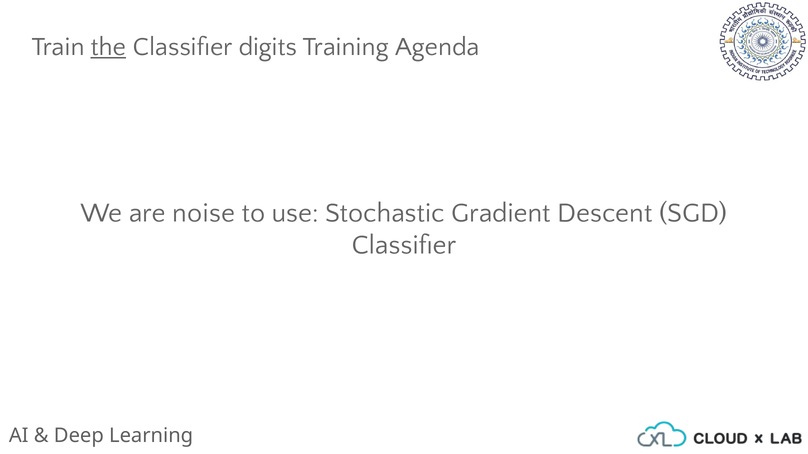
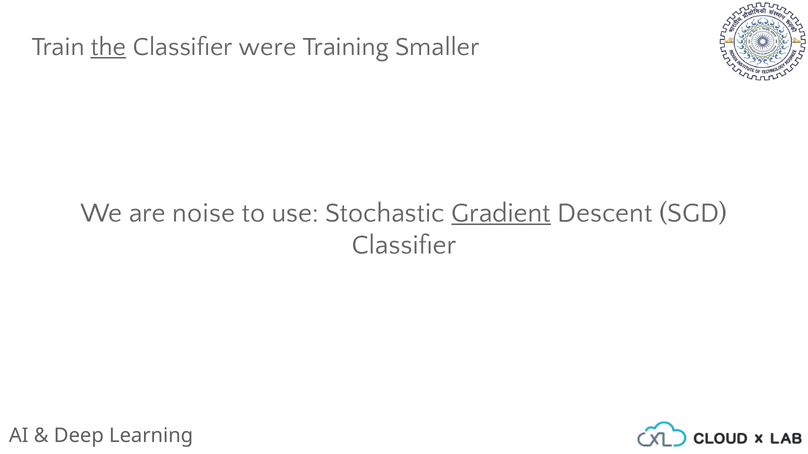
digits: digits -> were (268, 47)
Agenda: Agenda -> Smaller (437, 47)
Gradient underline: none -> present (501, 213)
